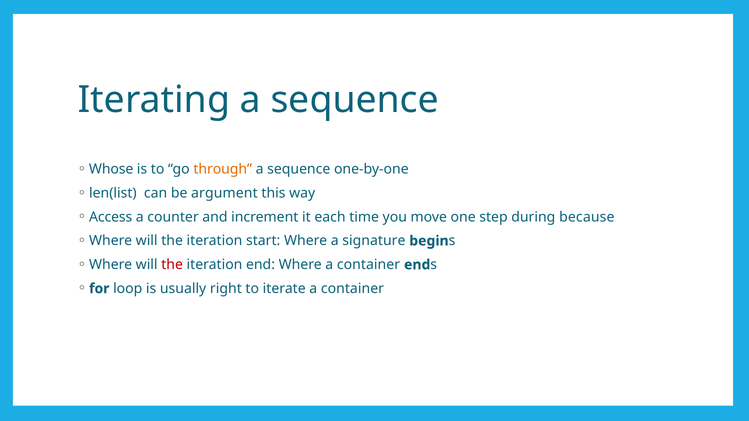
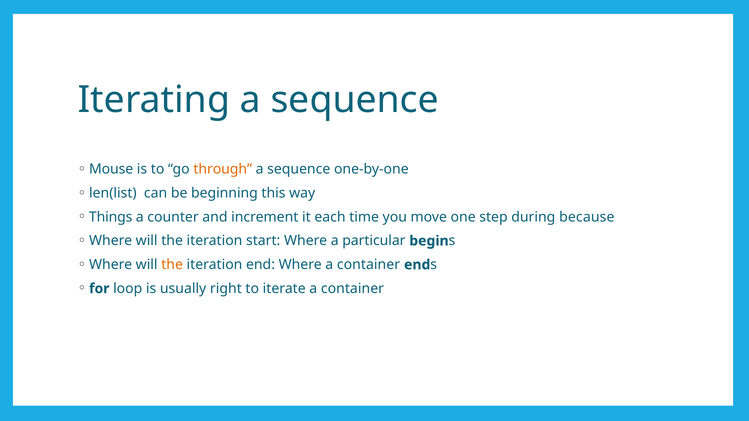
Whose: Whose -> Mouse (111, 169)
argument: argument -> beginning (224, 193)
Access: Access -> Things (111, 217)
signature: signature -> particular (374, 241)
the colour: red -> orange (172, 265)
